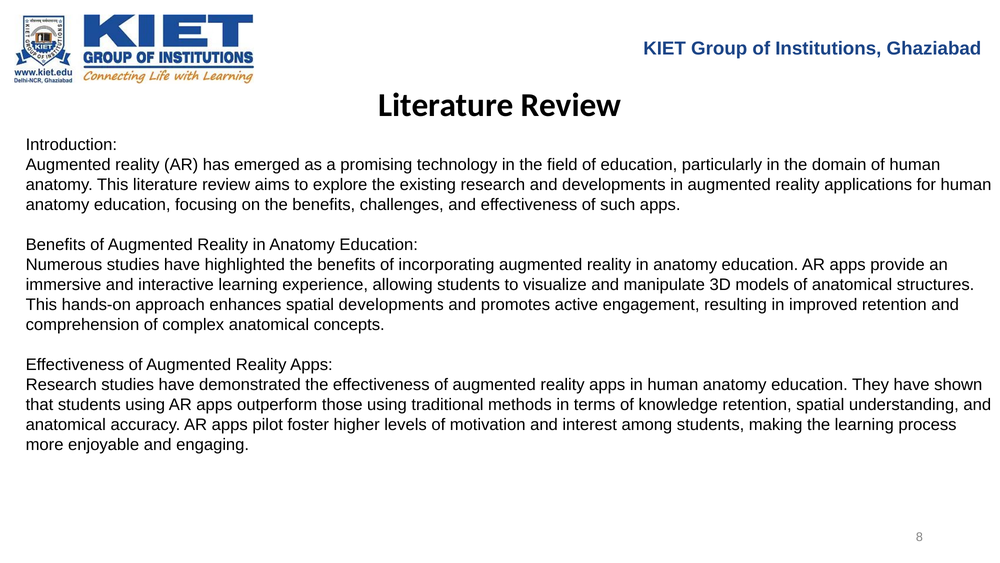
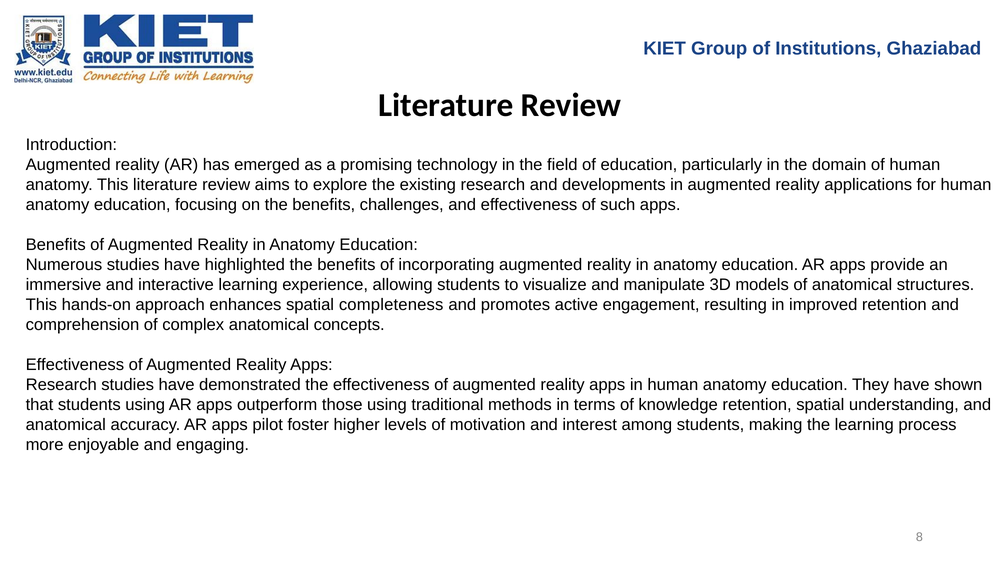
spatial developments: developments -> completeness (391, 305)
